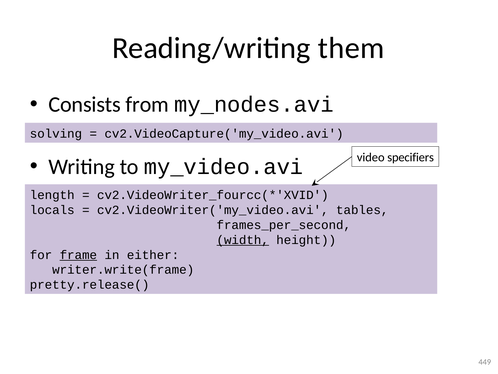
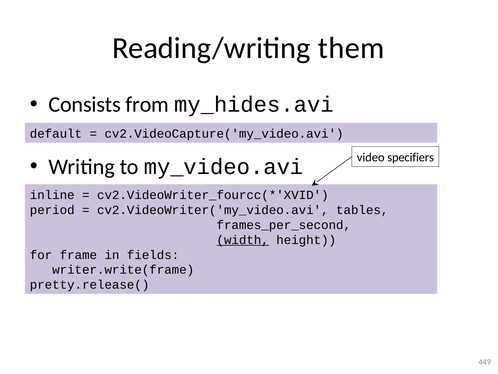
my_nodes.avi: my_nodes.avi -> my_hides.avi (254, 104)
solving: solving -> default (56, 133)
length: length -> inline (52, 195)
locals: locals -> period (52, 210)
frame underline: present -> none (78, 255)
either: either -> fields (153, 255)
